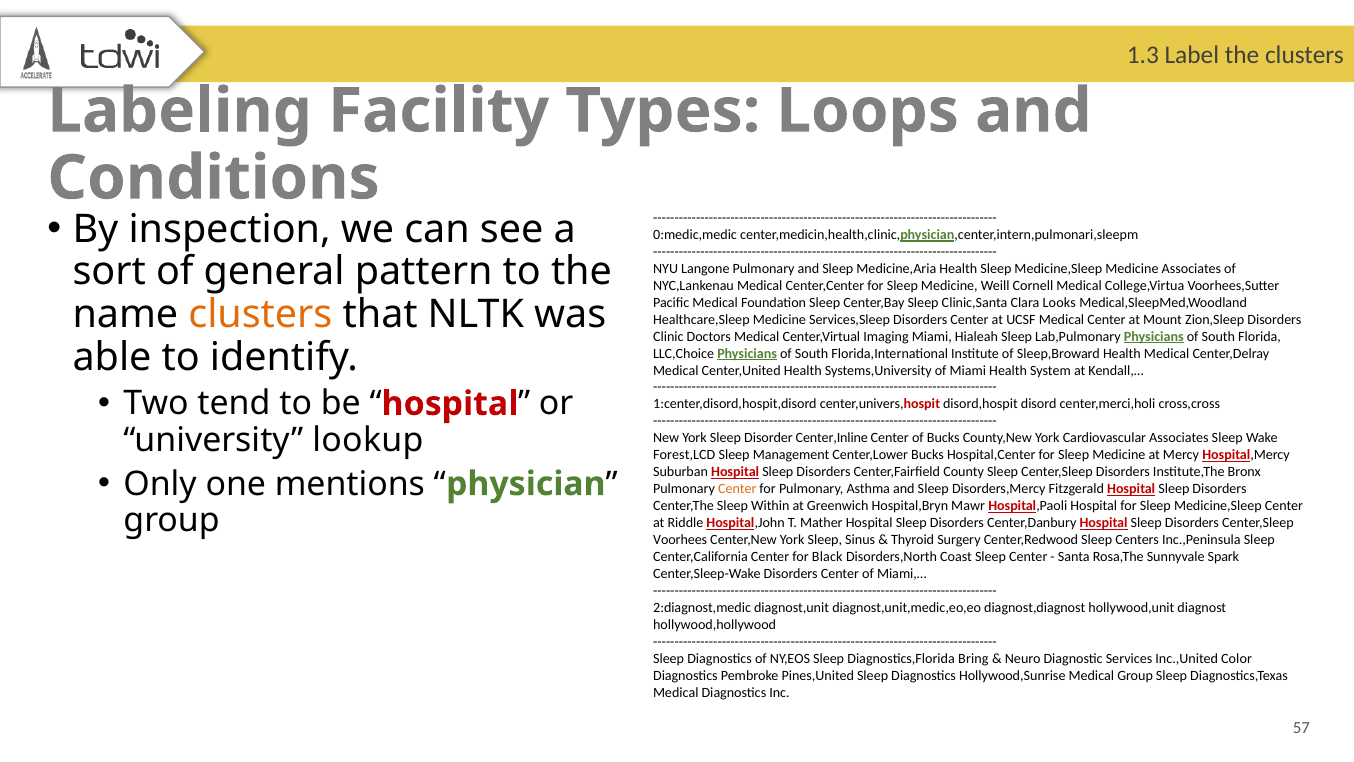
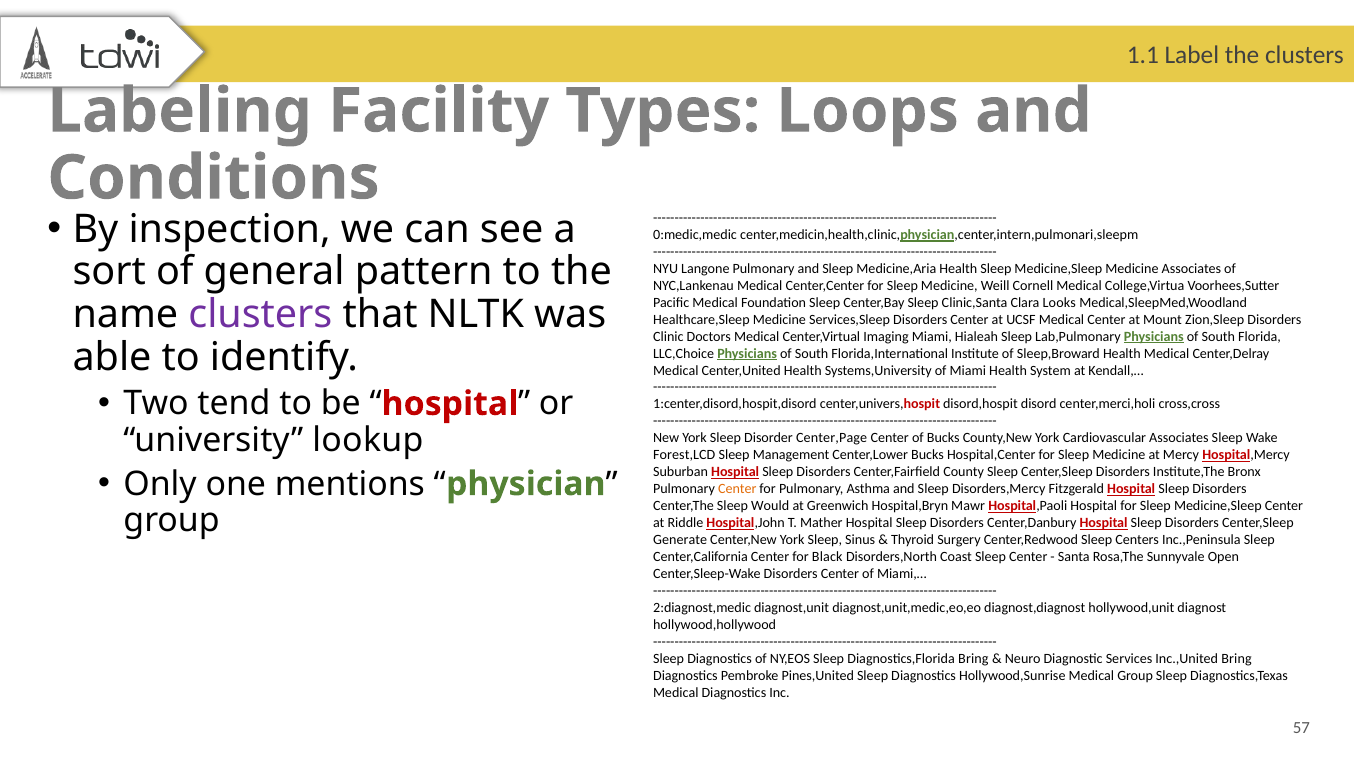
1.3: 1.3 -> 1.1 (1143, 55)
clusters colour: orange -> purple (260, 314)
Center,Inline: Center,Inline -> Center,Page (832, 438)
Within: Within -> Would (770, 506)
Voorhees: Voorhees -> Generate (680, 540)
Spark: Spark -> Open (1223, 557)
Inc.,United Color: Color -> Bring (1236, 658)
